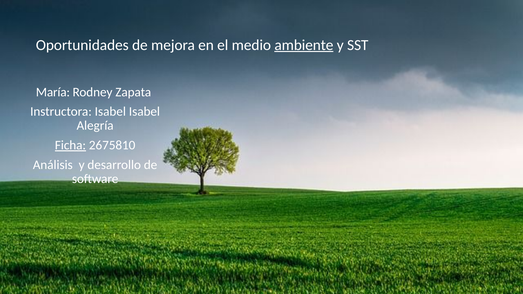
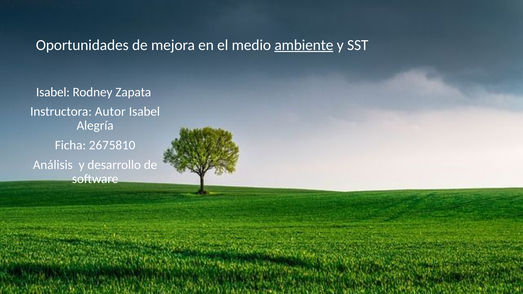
María: María -> Isabel (53, 92)
Instructora Isabel: Isabel -> Autor (110, 112)
Ficha underline: present -> none (70, 145)
